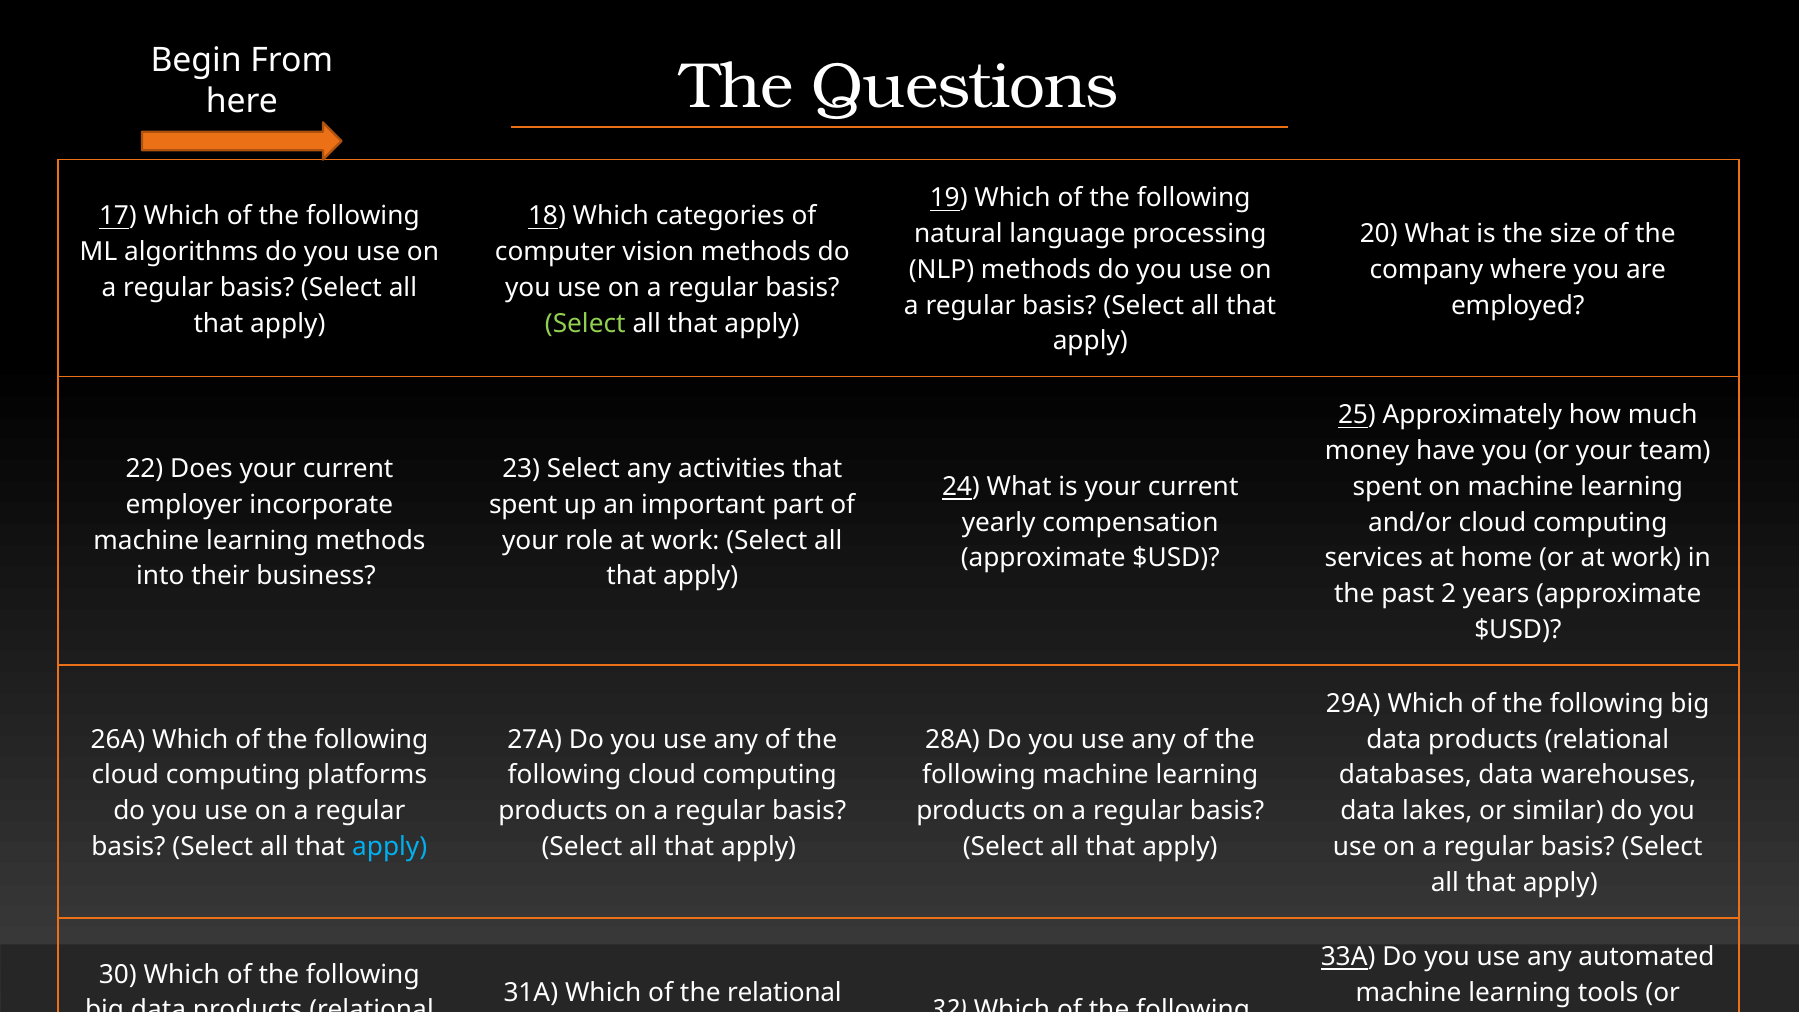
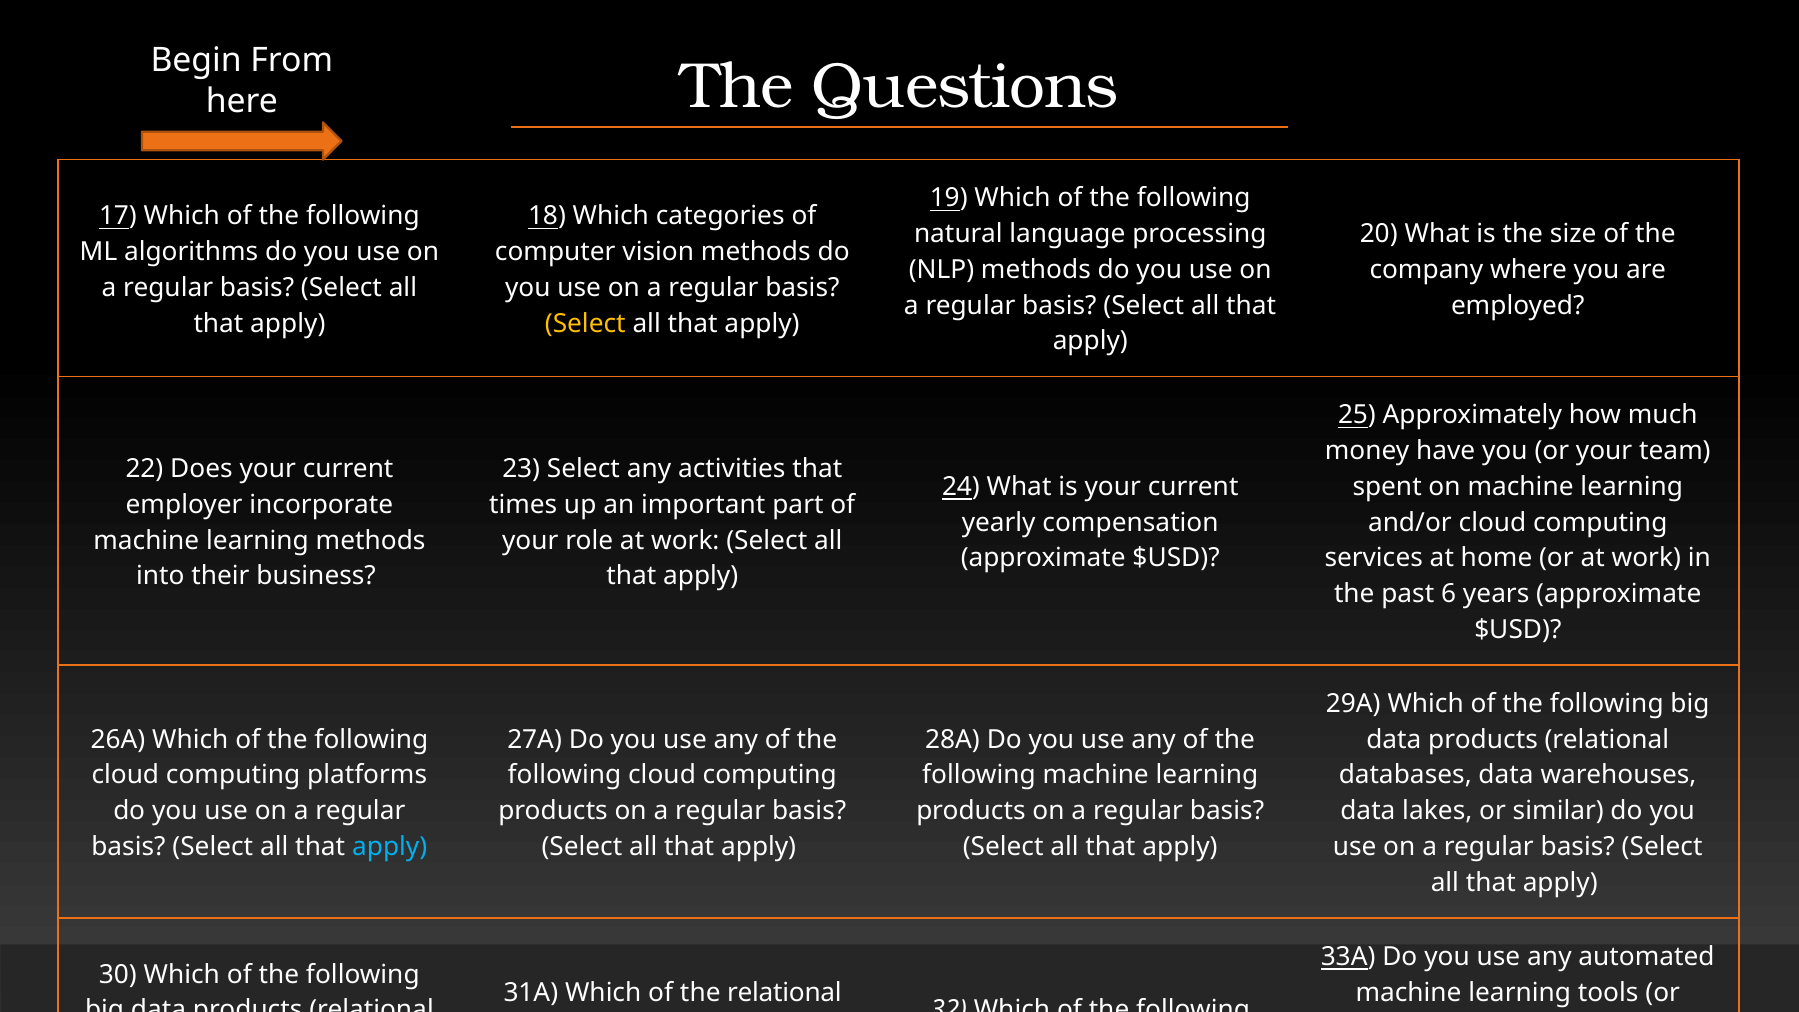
Select colour: light green -> yellow (585, 323)
spent: spent -> times (523, 505)
2: 2 -> 6 (1449, 594)
